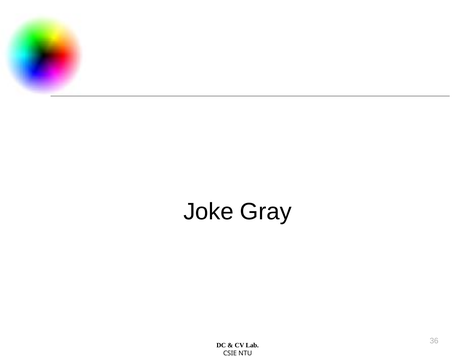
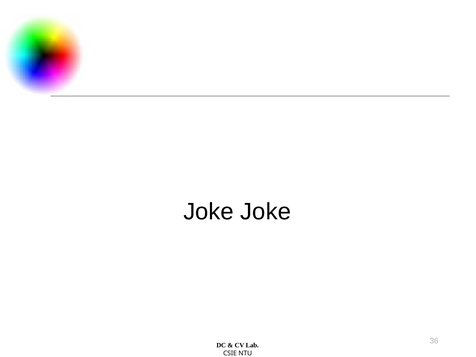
Joke Gray: Gray -> Joke (266, 212)
